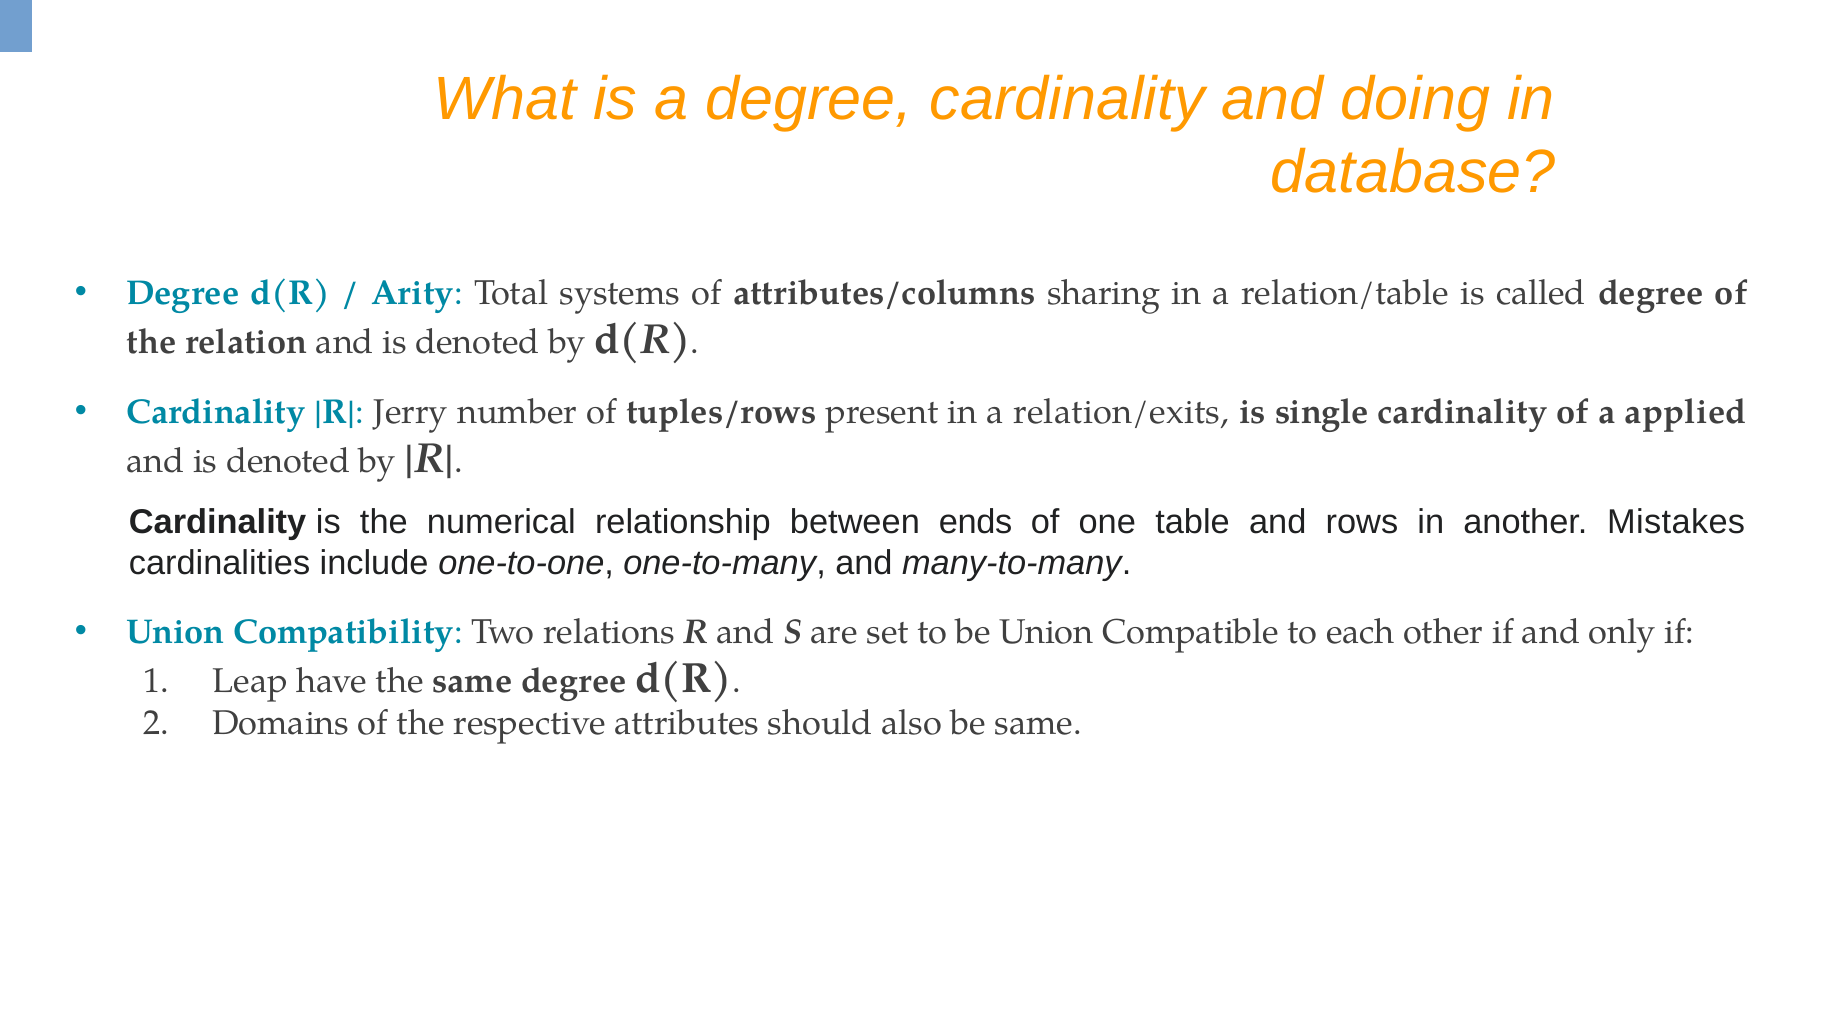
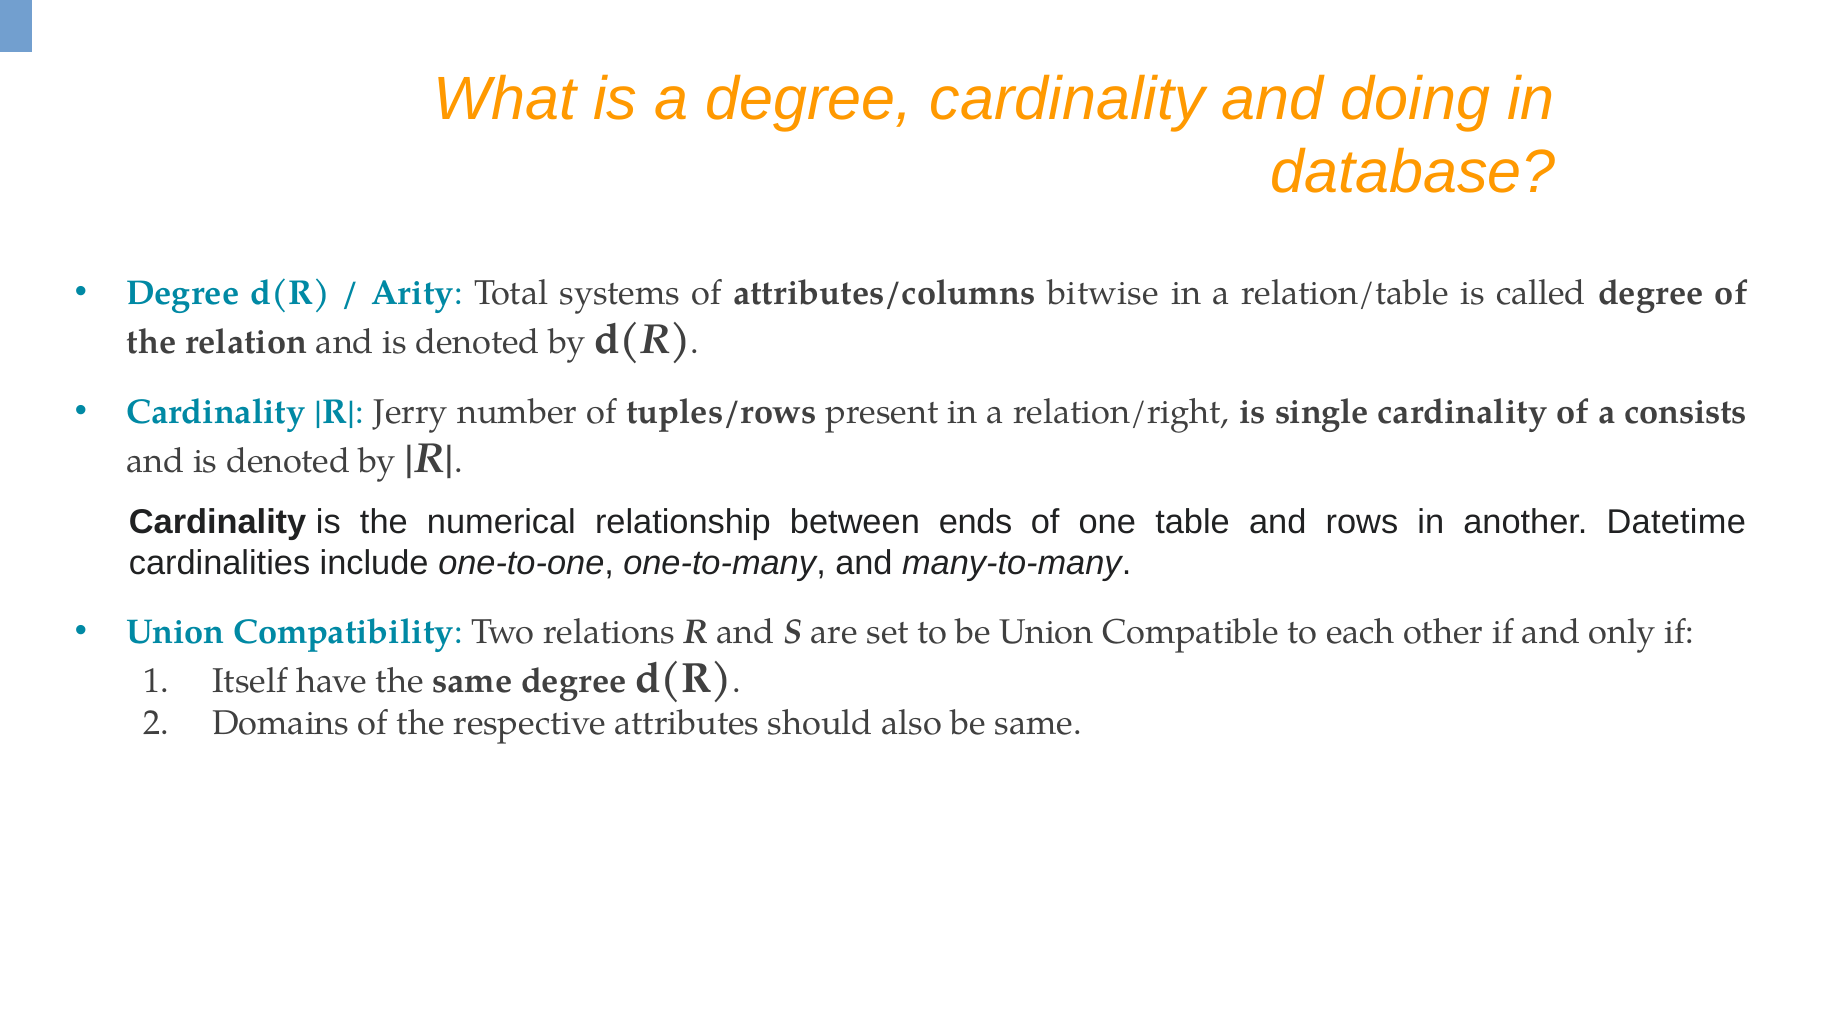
sharing: sharing -> bitwise (1103, 293)
relation/exits: relation/exits -> relation/right (1121, 412)
applied: applied -> consists (1686, 412)
Mistakes: Mistakes -> Datetime (1676, 522)
Leap: Leap -> Itself (250, 681)
